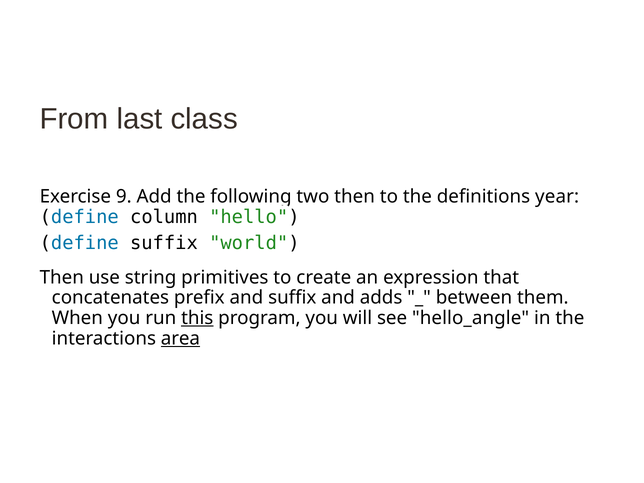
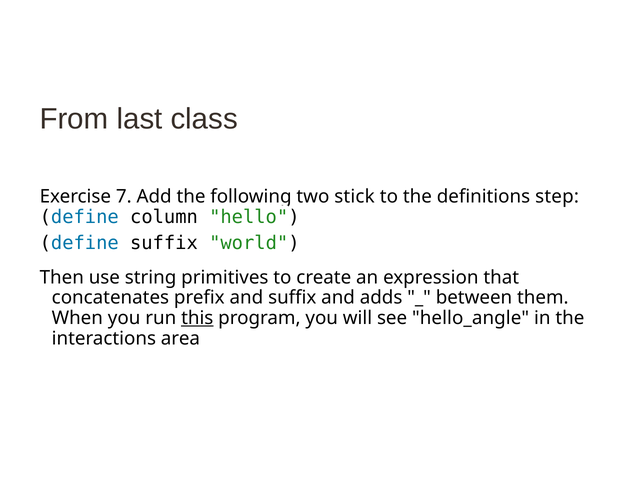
9: 9 -> 7 (124, 197)
two then: then -> stick (355, 197)
year: year -> step (557, 197)
area underline: present -> none (180, 338)
